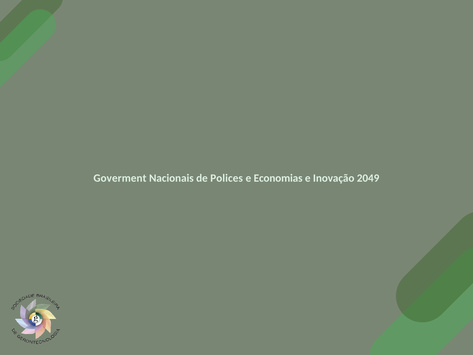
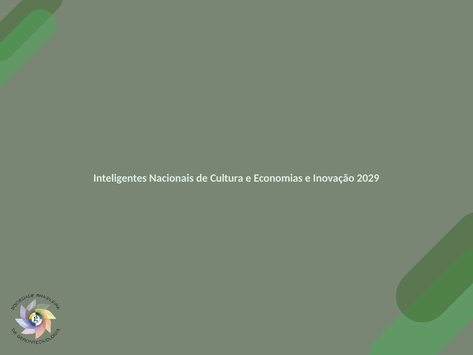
Goverment: Goverment -> Inteligentes (120, 178)
Polices: Polices -> Cultura (227, 178)
2049: 2049 -> 2029 (368, 178)
